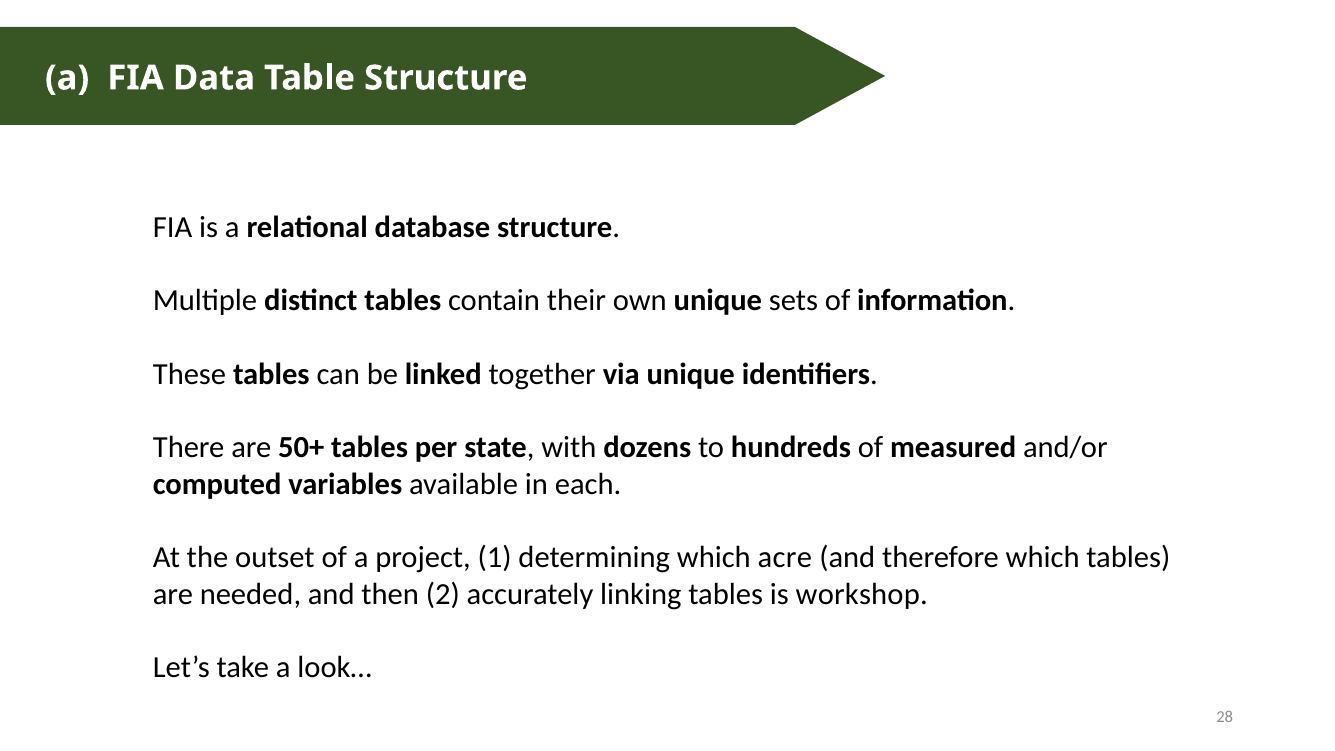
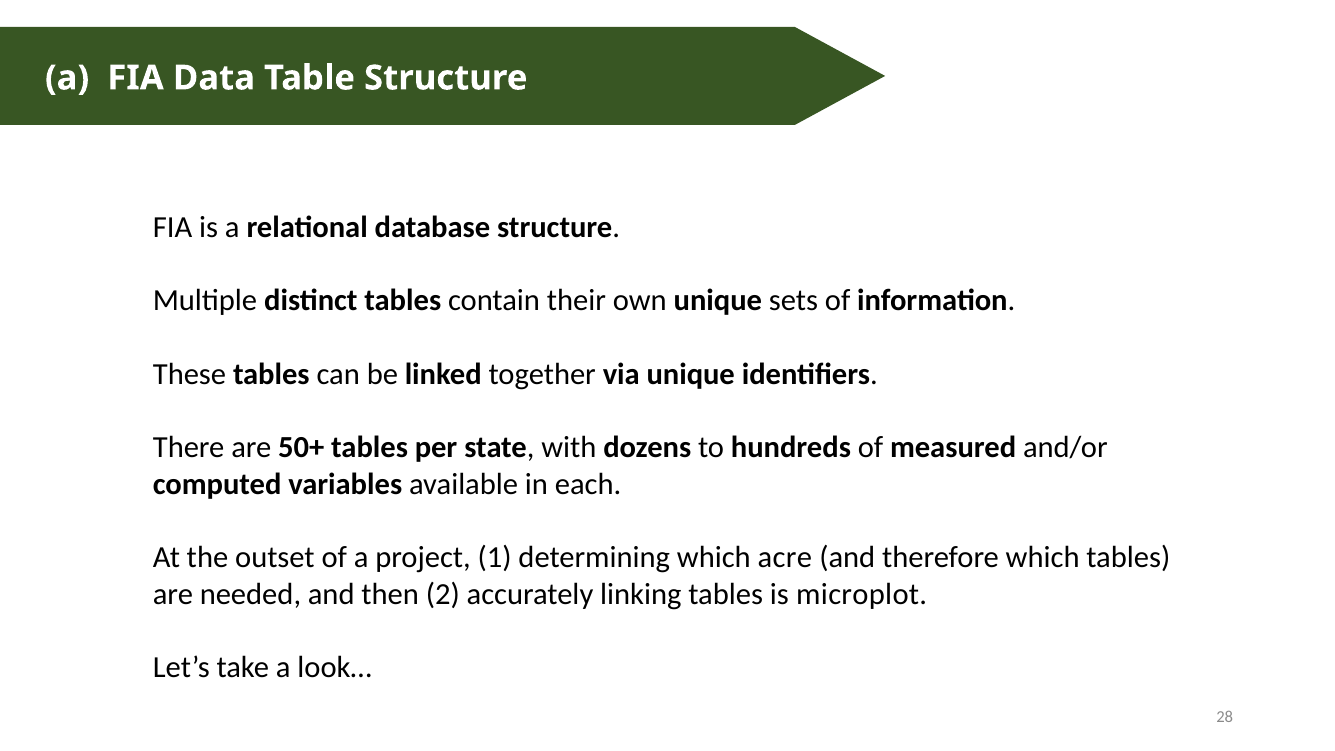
workshop: workshop -> microplot (862, 594)
